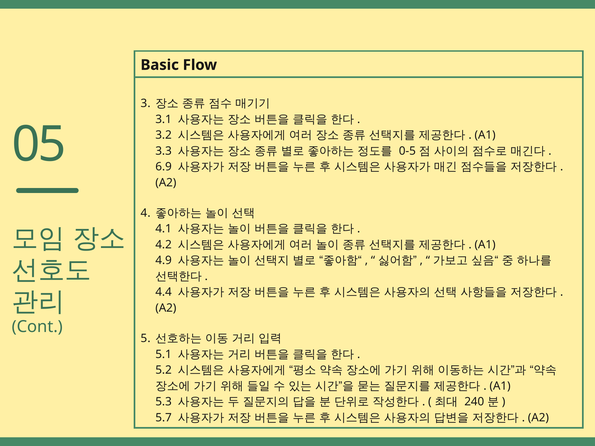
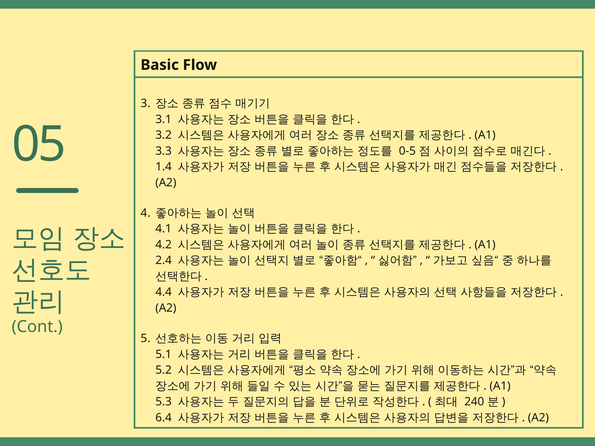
6.9: 6.9 -> 1.4 (164, 167)
4.9: 4.9 -> 2.4 (164, 261)
5.7: 5.7 -> 6.4 (164, 418)
